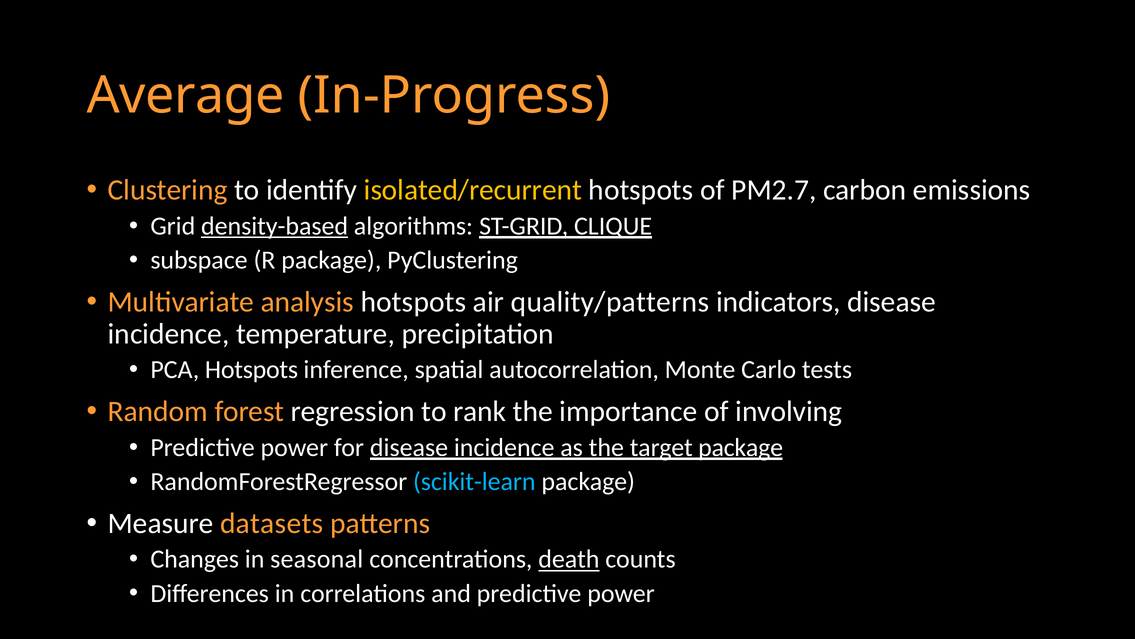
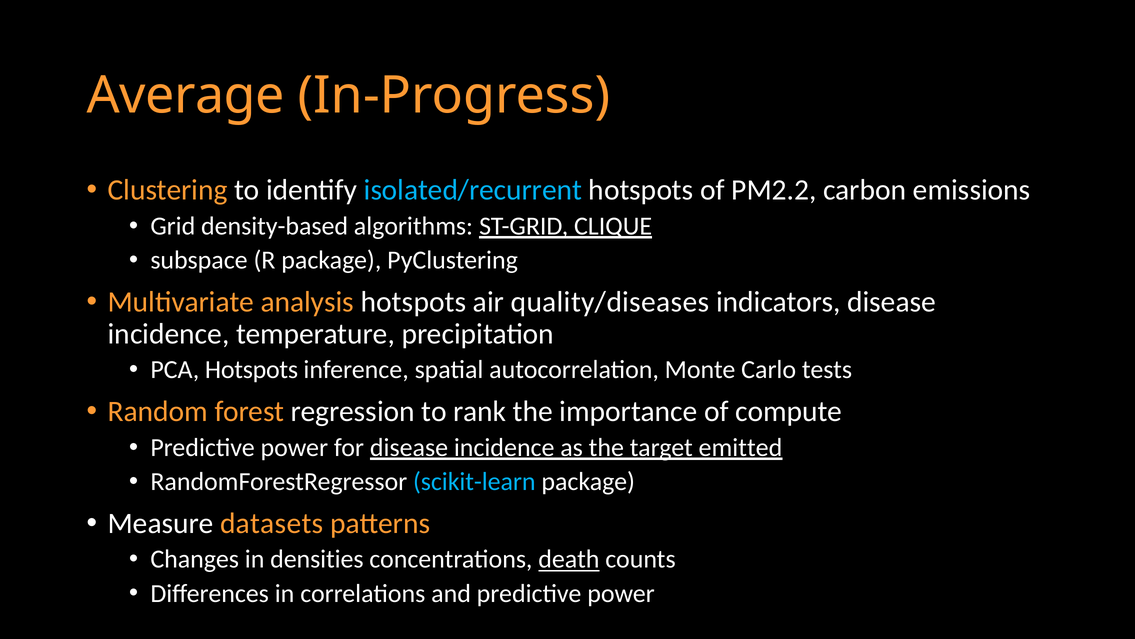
isolated/recurrent colour: yellow -> light blue (473, 190)
PM2.7: PM2.7 -> PM2.2 (774, 190)
density-based underline: present -> none (275, 226)
quality/patterns: quality/patterns -> quality/diseases (610, 302)
involving: involving -> compute (789, 411)
target package: package -> emitted (740, 447)
seasonal: seasonal -> densities (317, 559)
